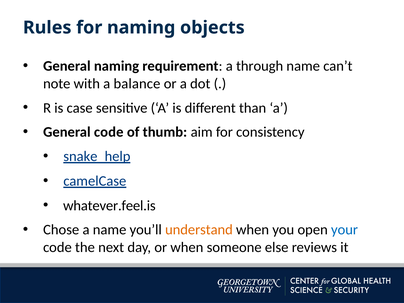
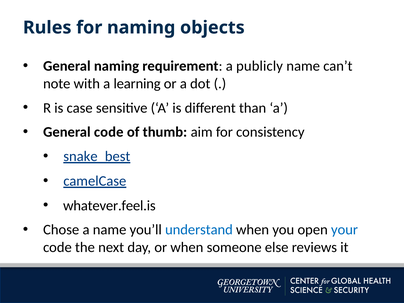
through: through -> publicly (260, 66)
balance: balance -> learning (137, 84)
snake_help: snake_help -> snake_best (97, 156)
understand colour: orange -> blue (199, 230)
